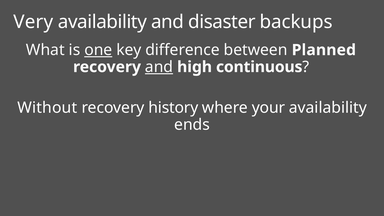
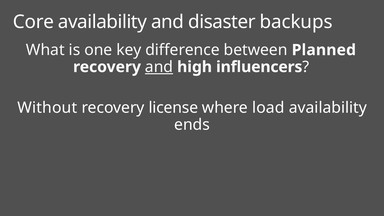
Very: Very -> Core (33, 22)
one underline: present -> none (98, 50)
continuous: continuous -> influencers (259, 67)
history: history -> license (173, 108)
your: your -> load (268, 108)
